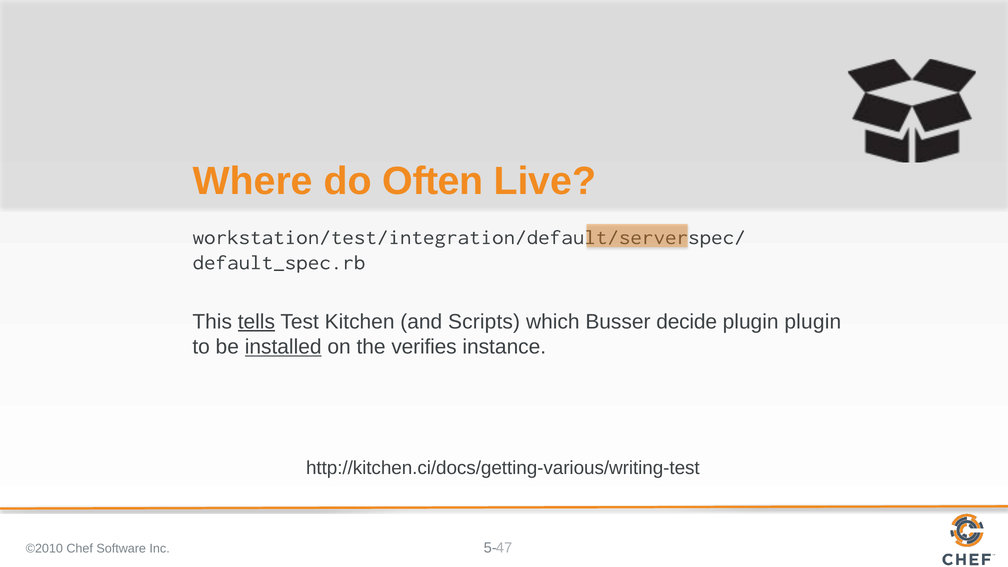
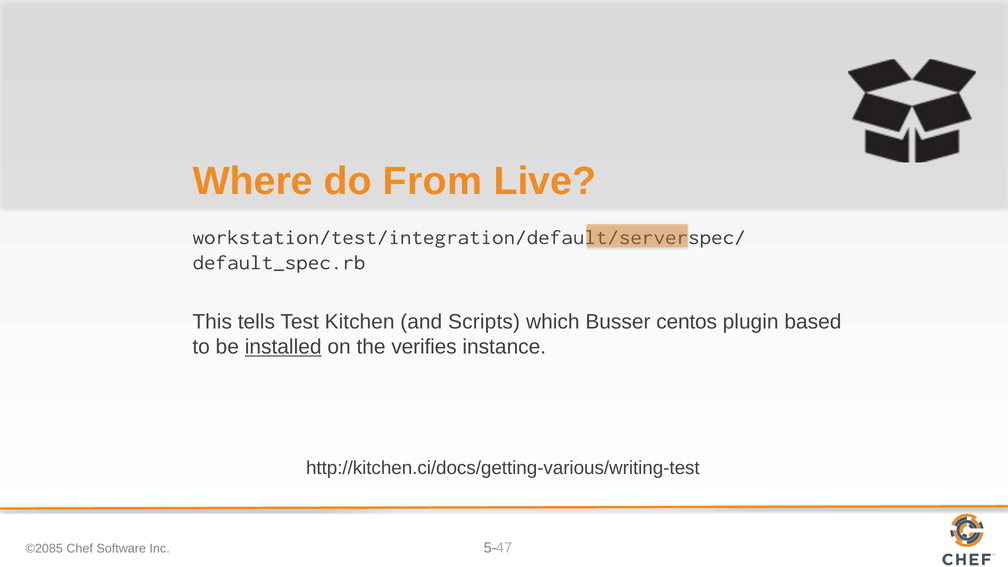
Often: Often -> From (433, 181)
tells underline: present -> none (256, 322)
decide: decide -> centos (687, 322)
plugin plugin: plugin -> based (813, 322)
©2010: ©2010 -> ©2085 (44, 549)
